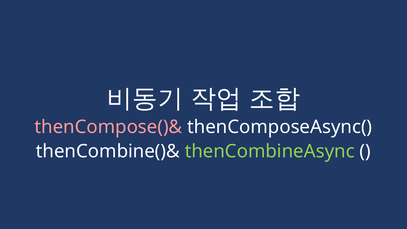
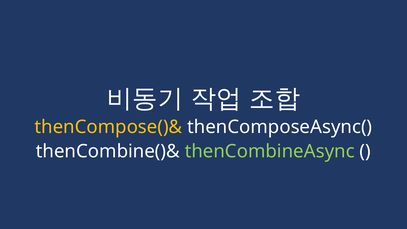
thenCompose()& colour: pink -> yellow (108, 127)
